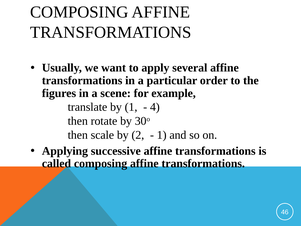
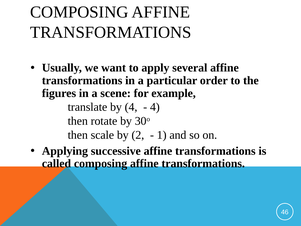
by 1: 1 -> 4 (131, 107)
